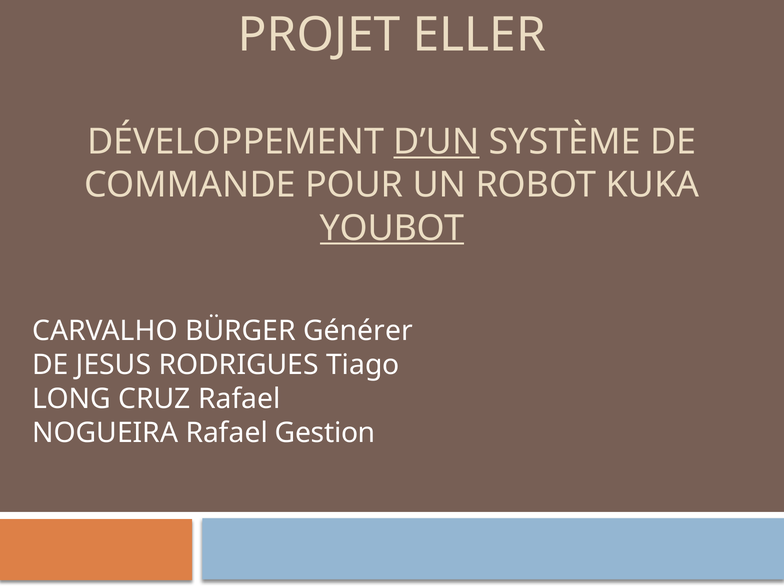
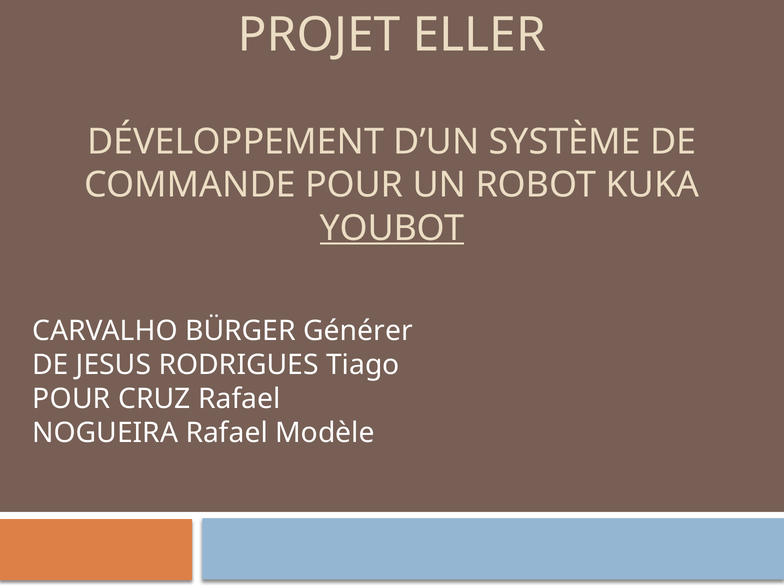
D’UN underline: present -> none (436, 142)
LONG: LONG -> POUR (71, 399)
Gestion: Gestion -> Modèle (325, 433)
